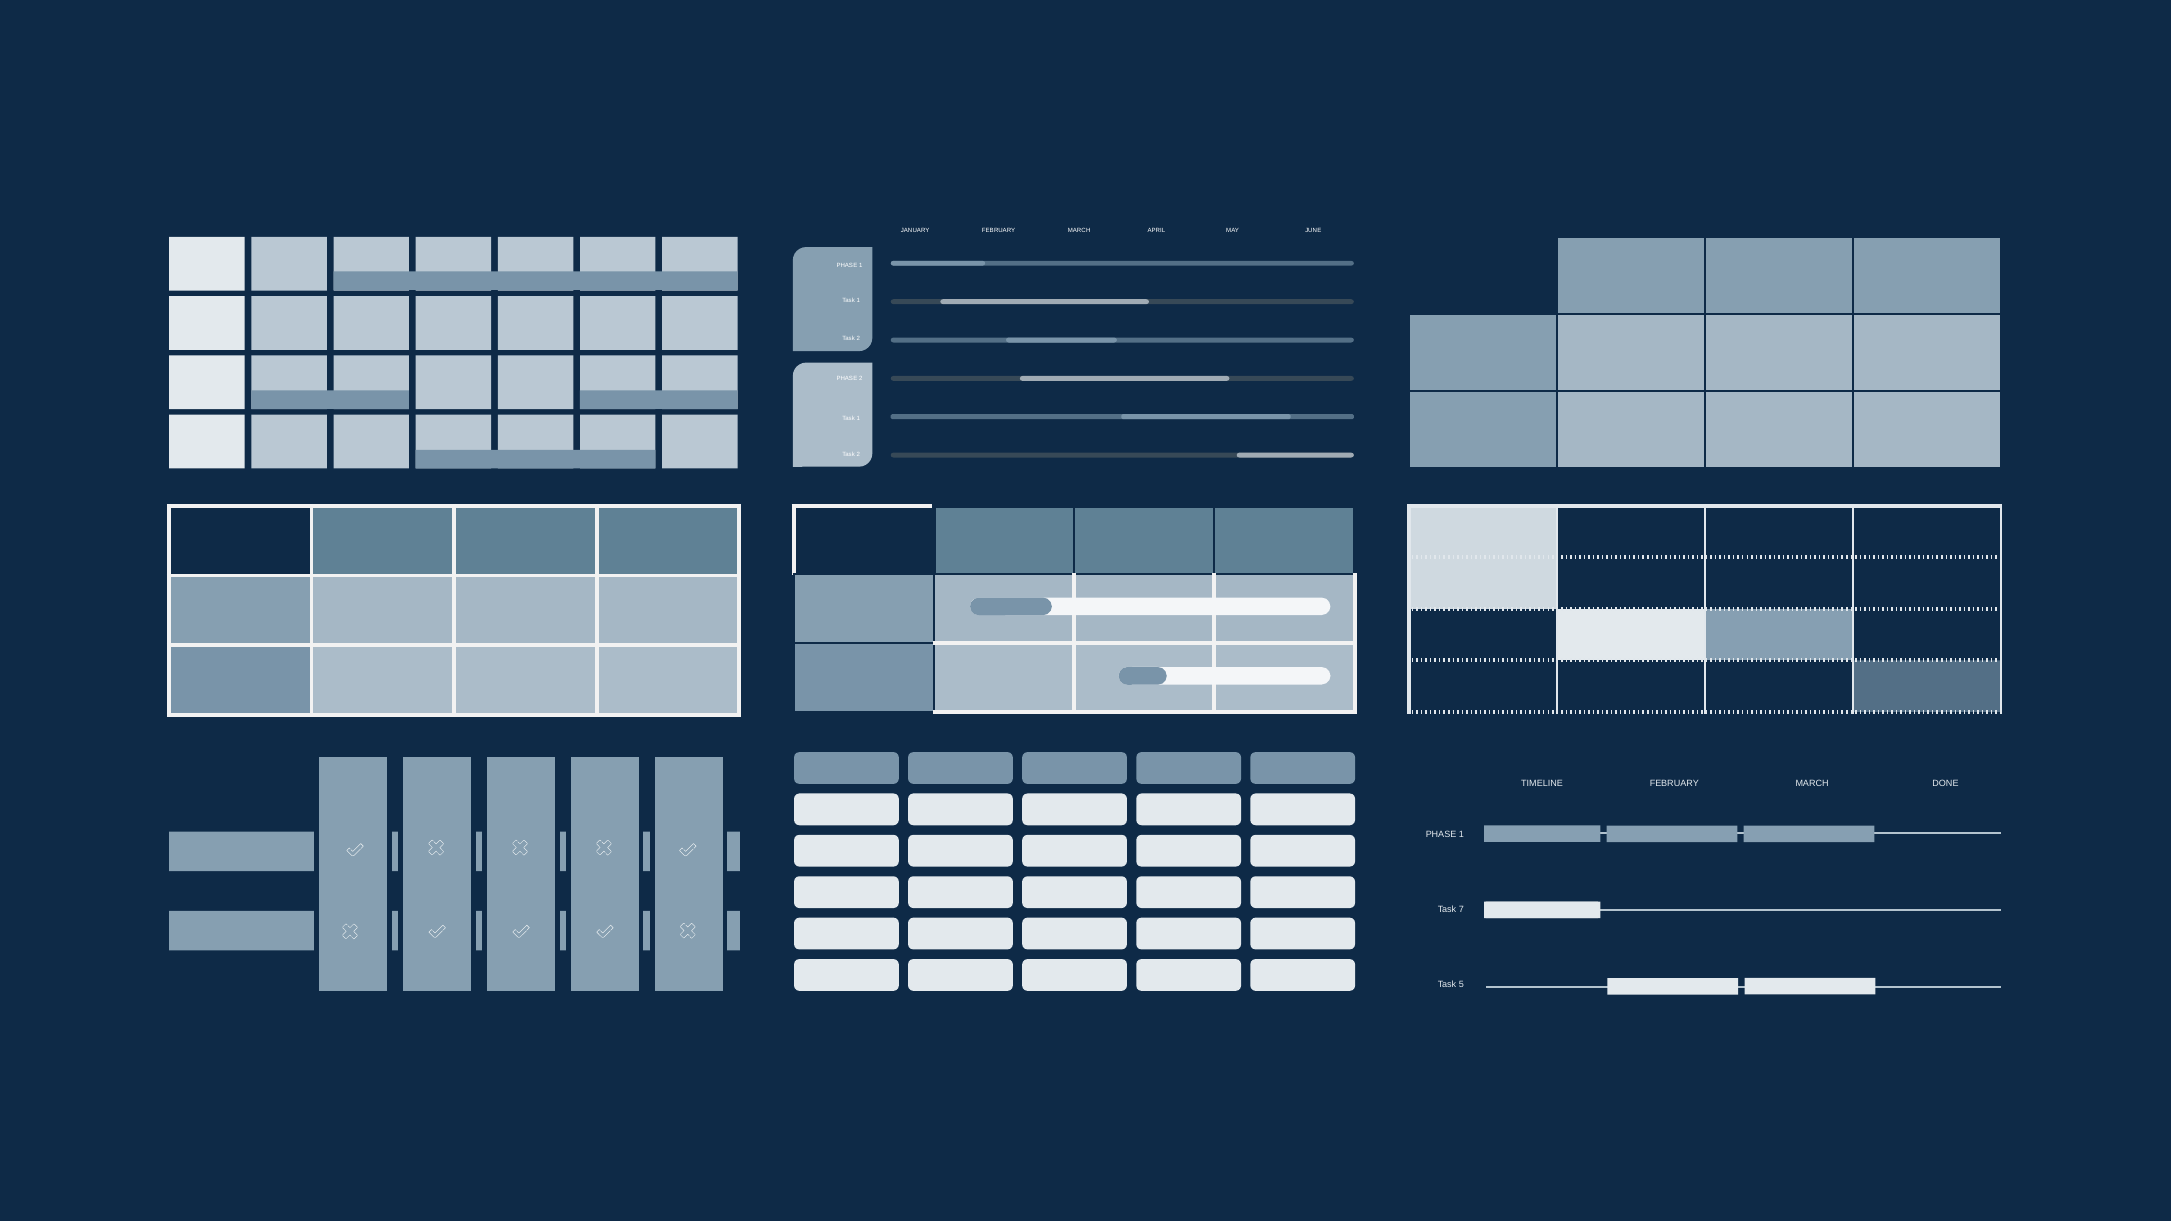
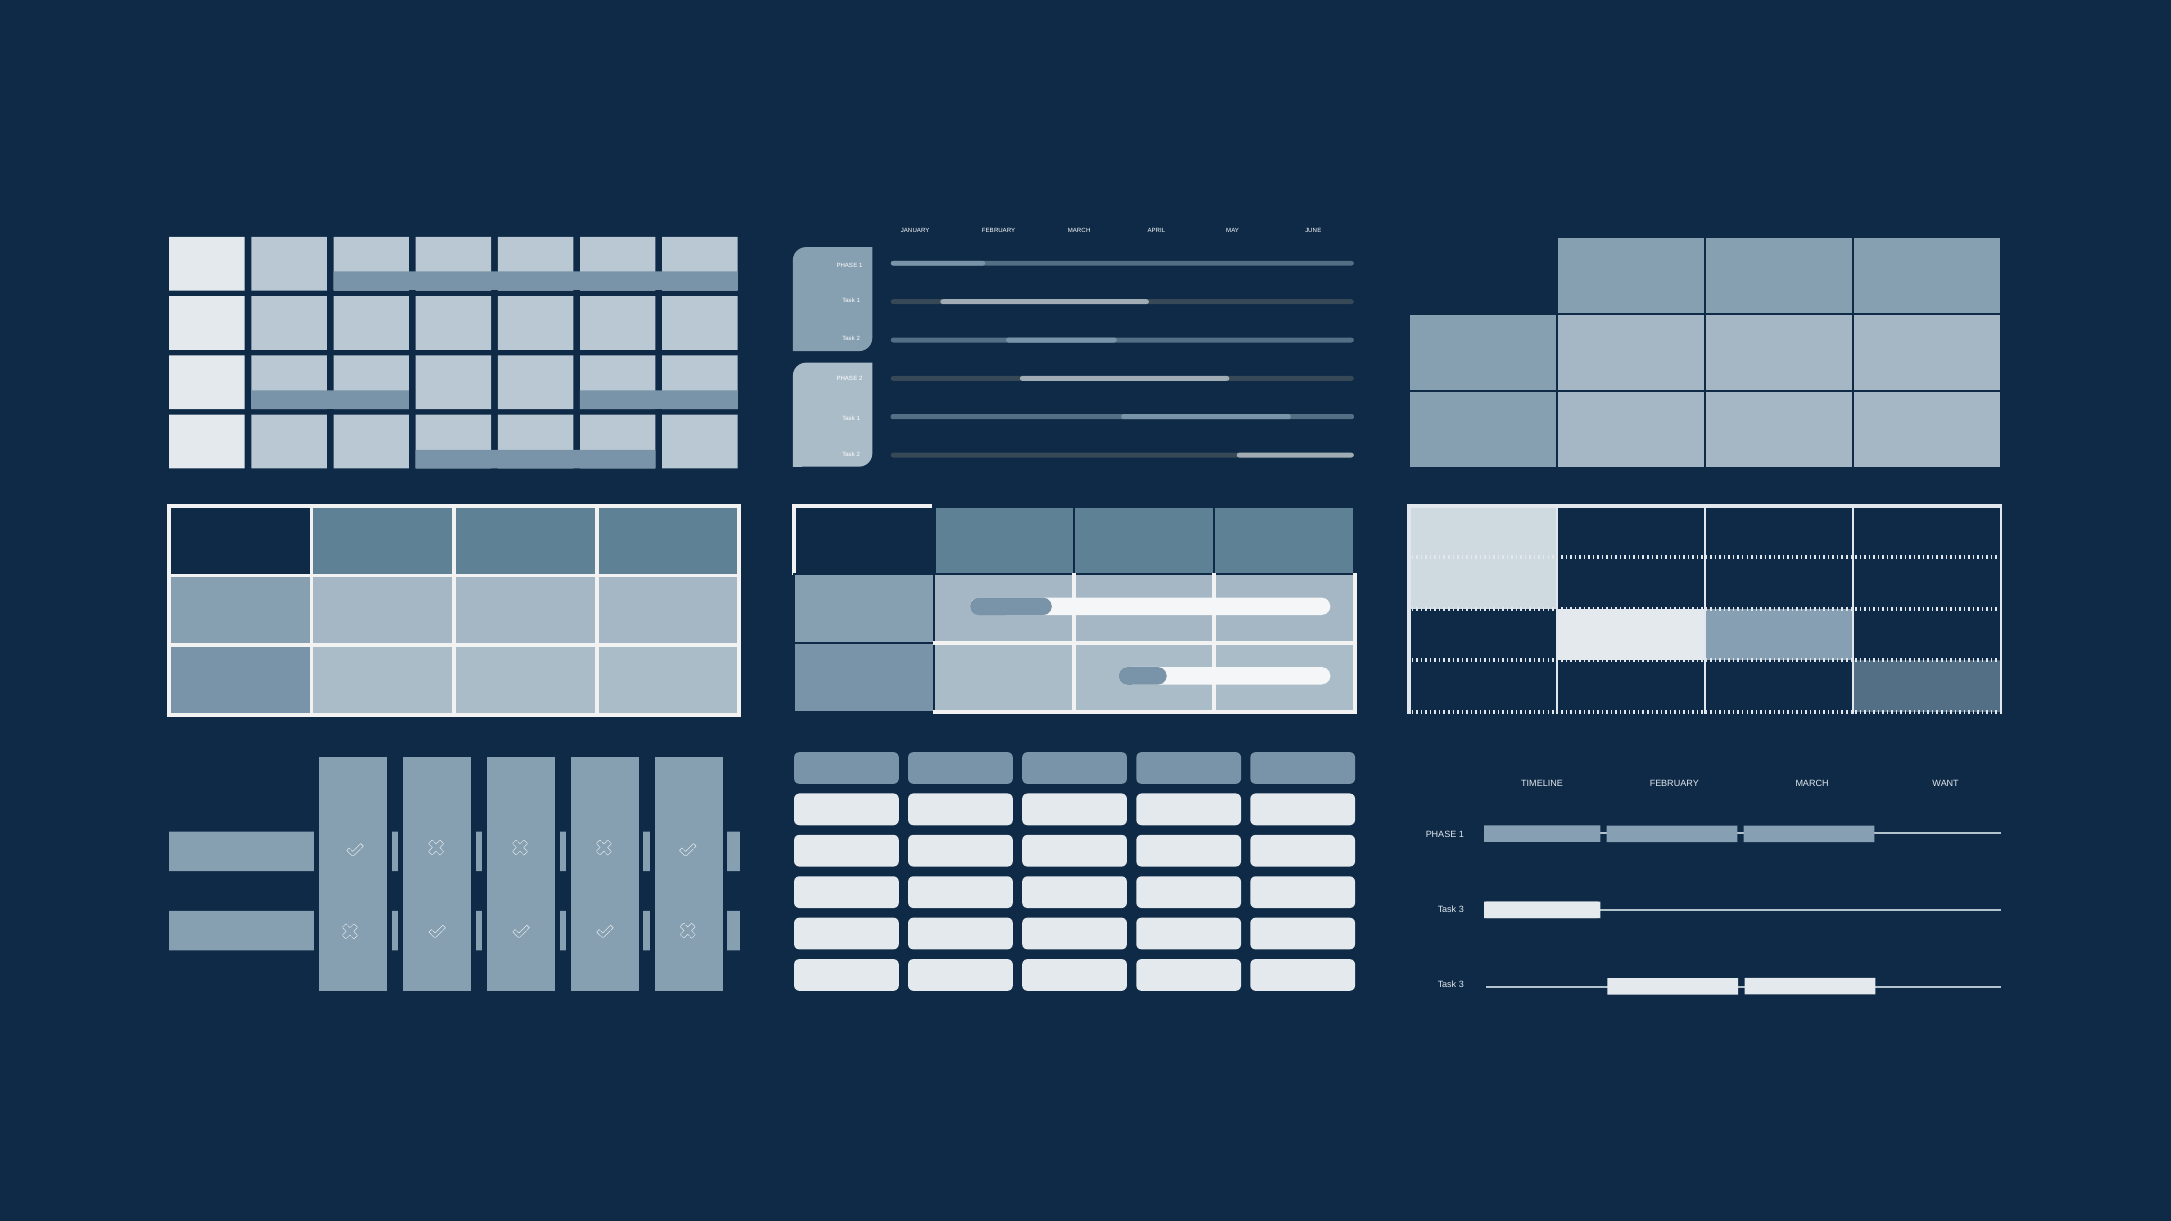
DONE: DONE -> WANT (1946, 784)
7: 7 -> 3 (1461, 909)
5: 5 -> 3 (1461, 984)
